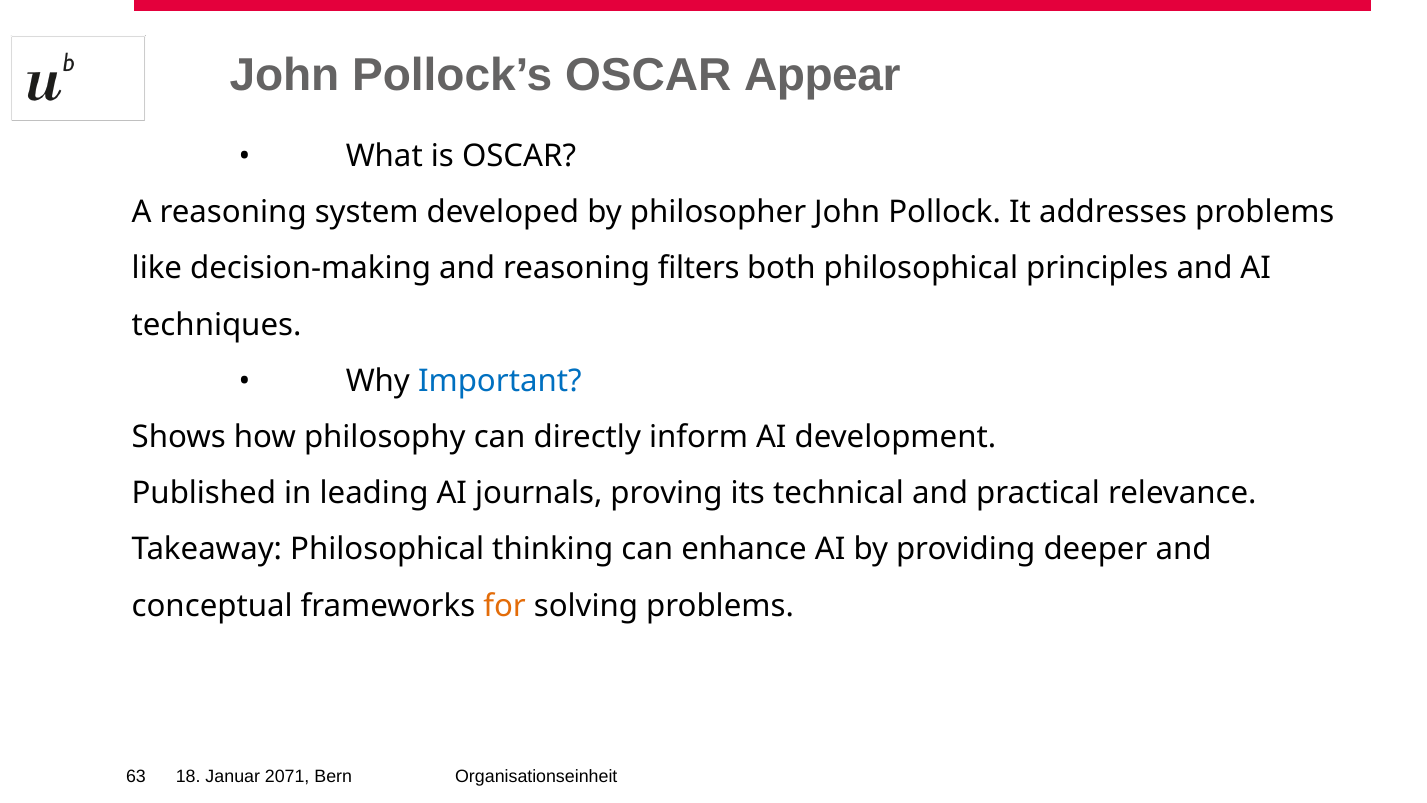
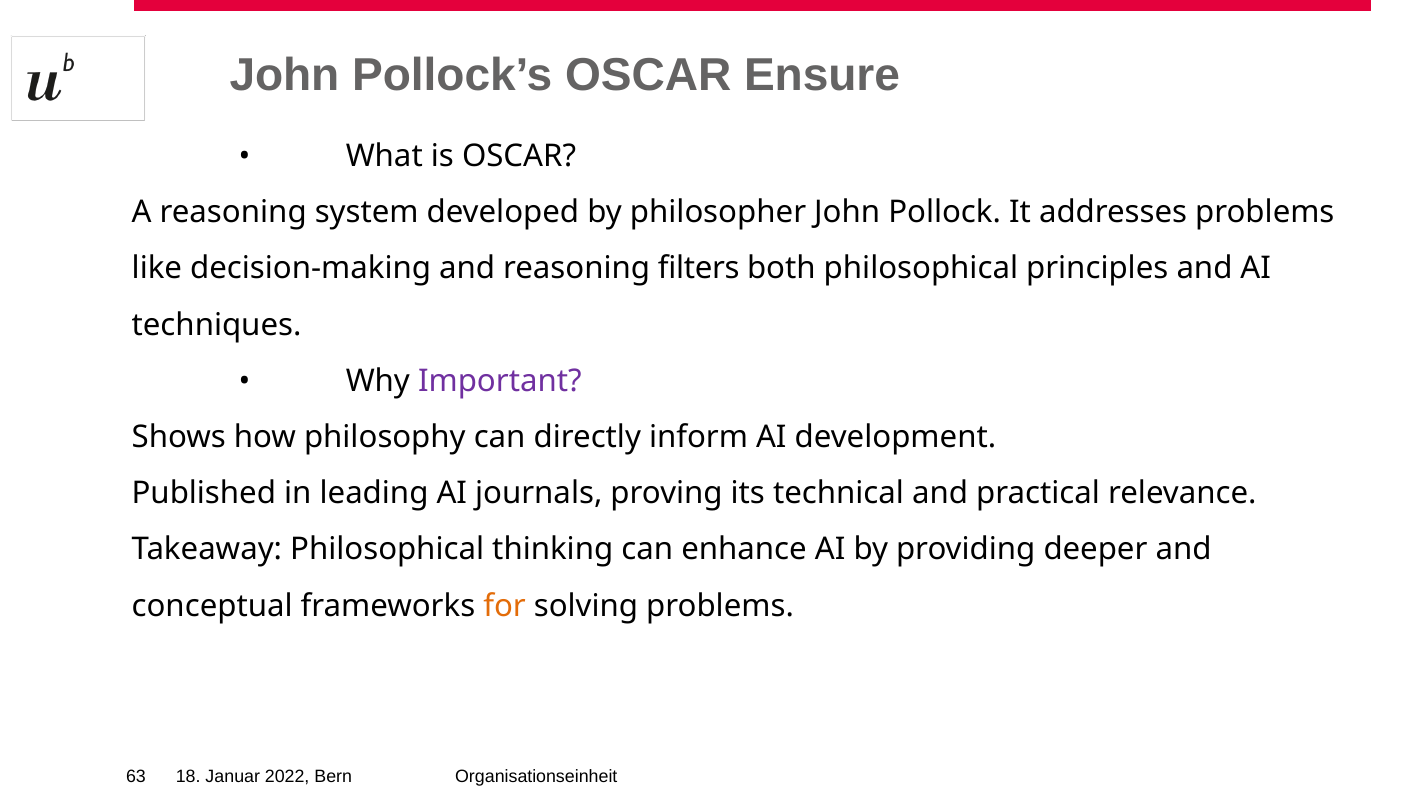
Appear: Appear -> Ensure (822, 75)
Important colour: blue -> purple (500, 381)
2071: 2071 -> 2022 (287, 777)
